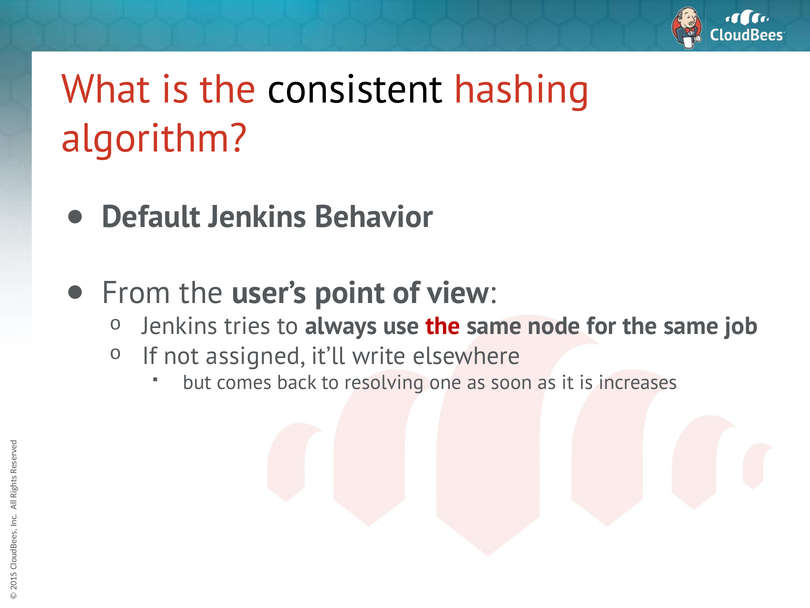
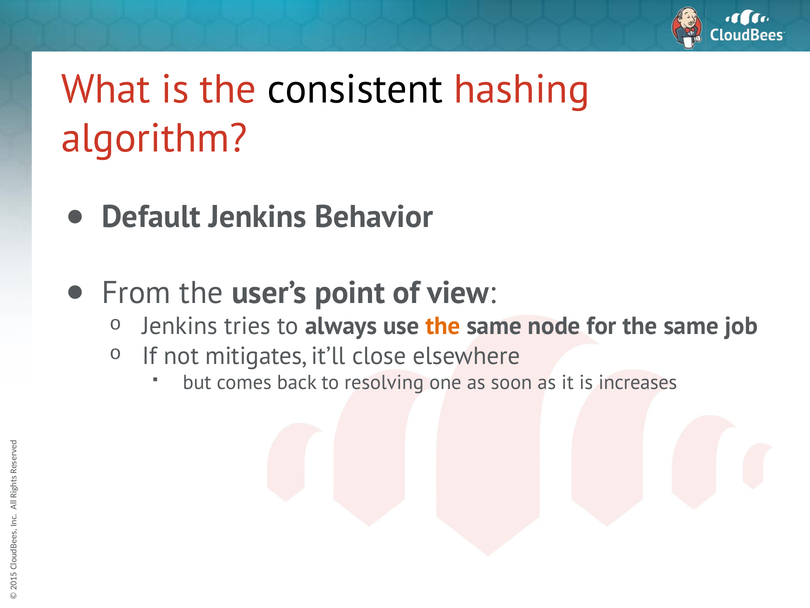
the colour: red -> orange (443, 326)
assigned: assigned -> mitigates (256, 356)
write: write -> close (379, 356)
